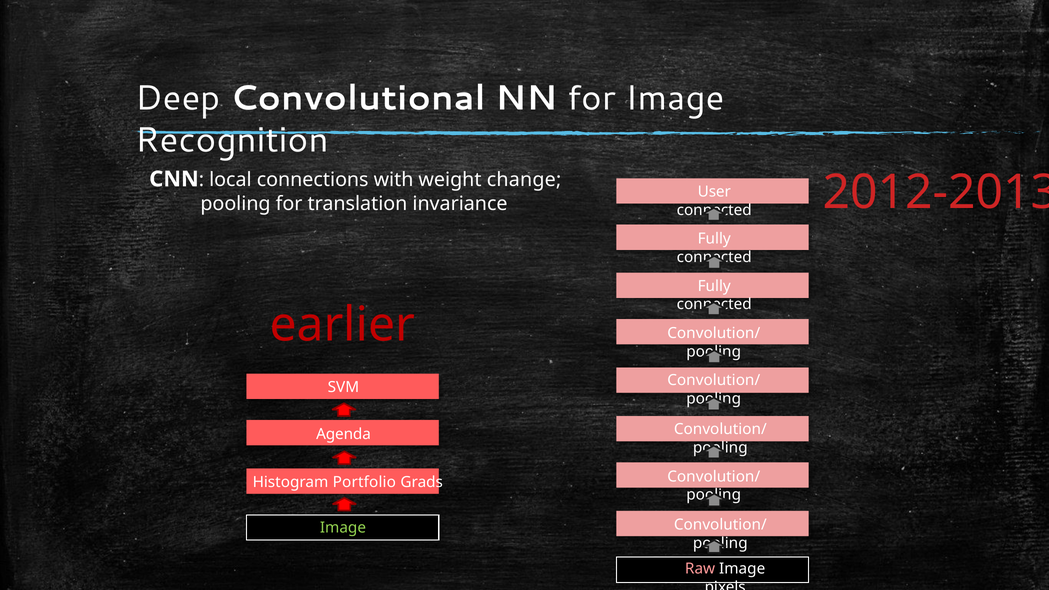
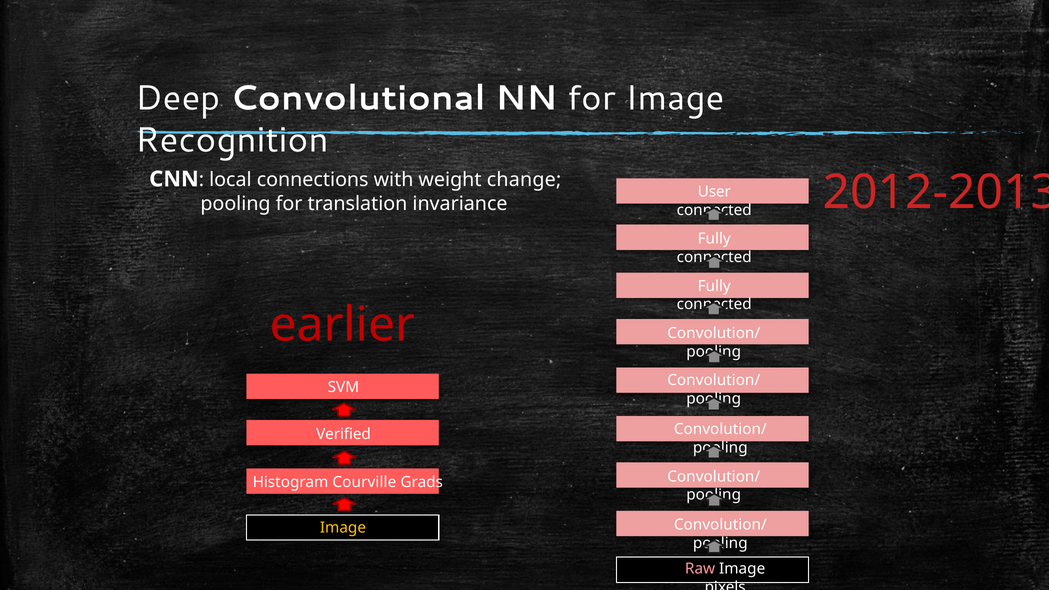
Agenda: Agenda -> Verified (344, 434)
Portfolio: Portfolio -> Courville (364, 483)
Image colour: light green -> yellow (343, 528)
